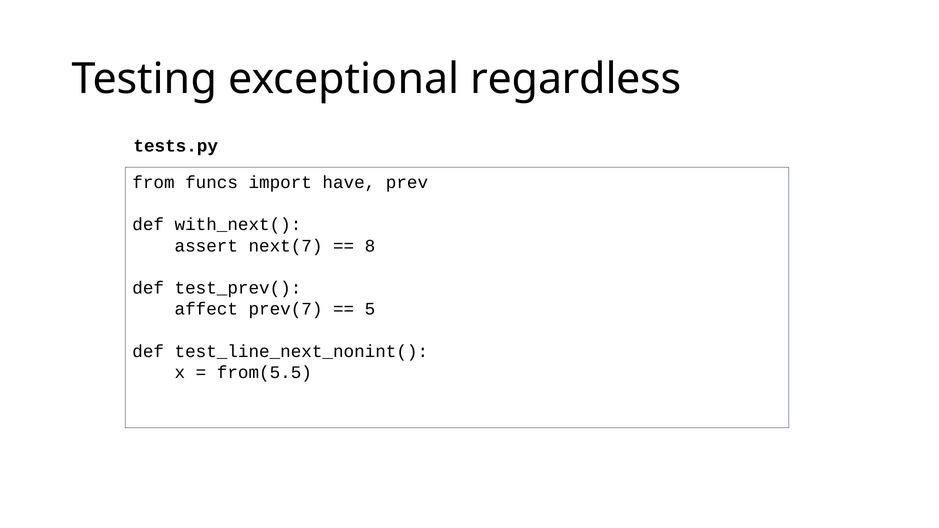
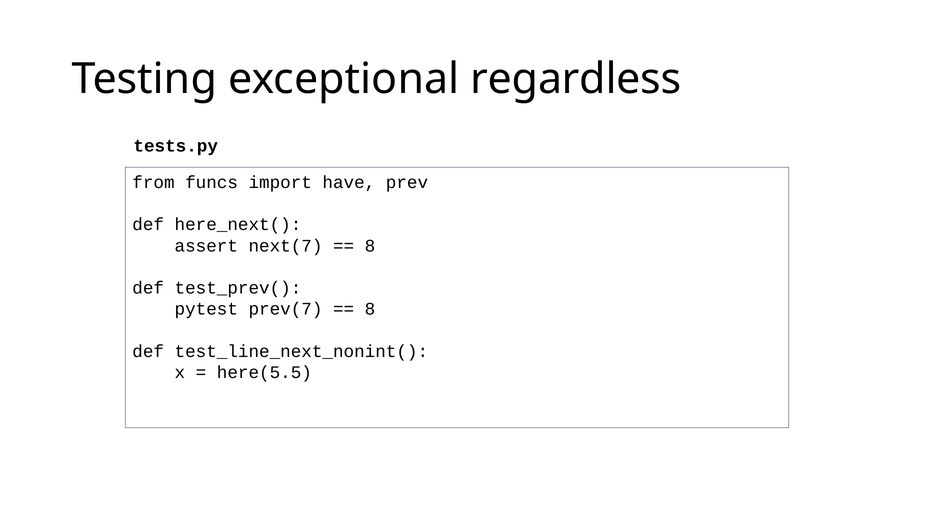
with_next(: with_next( -> here_next( (238, 225)
affect: affect -> pytest (206, 309)
5: 5 -> 8 (370, 309)
from(5.5: from(5.5 -> here(5.5 (264, 373)
